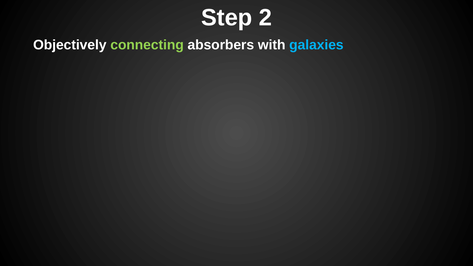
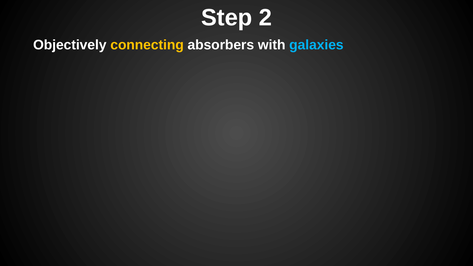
connecting colour: light green -> yellow (147, 45)
